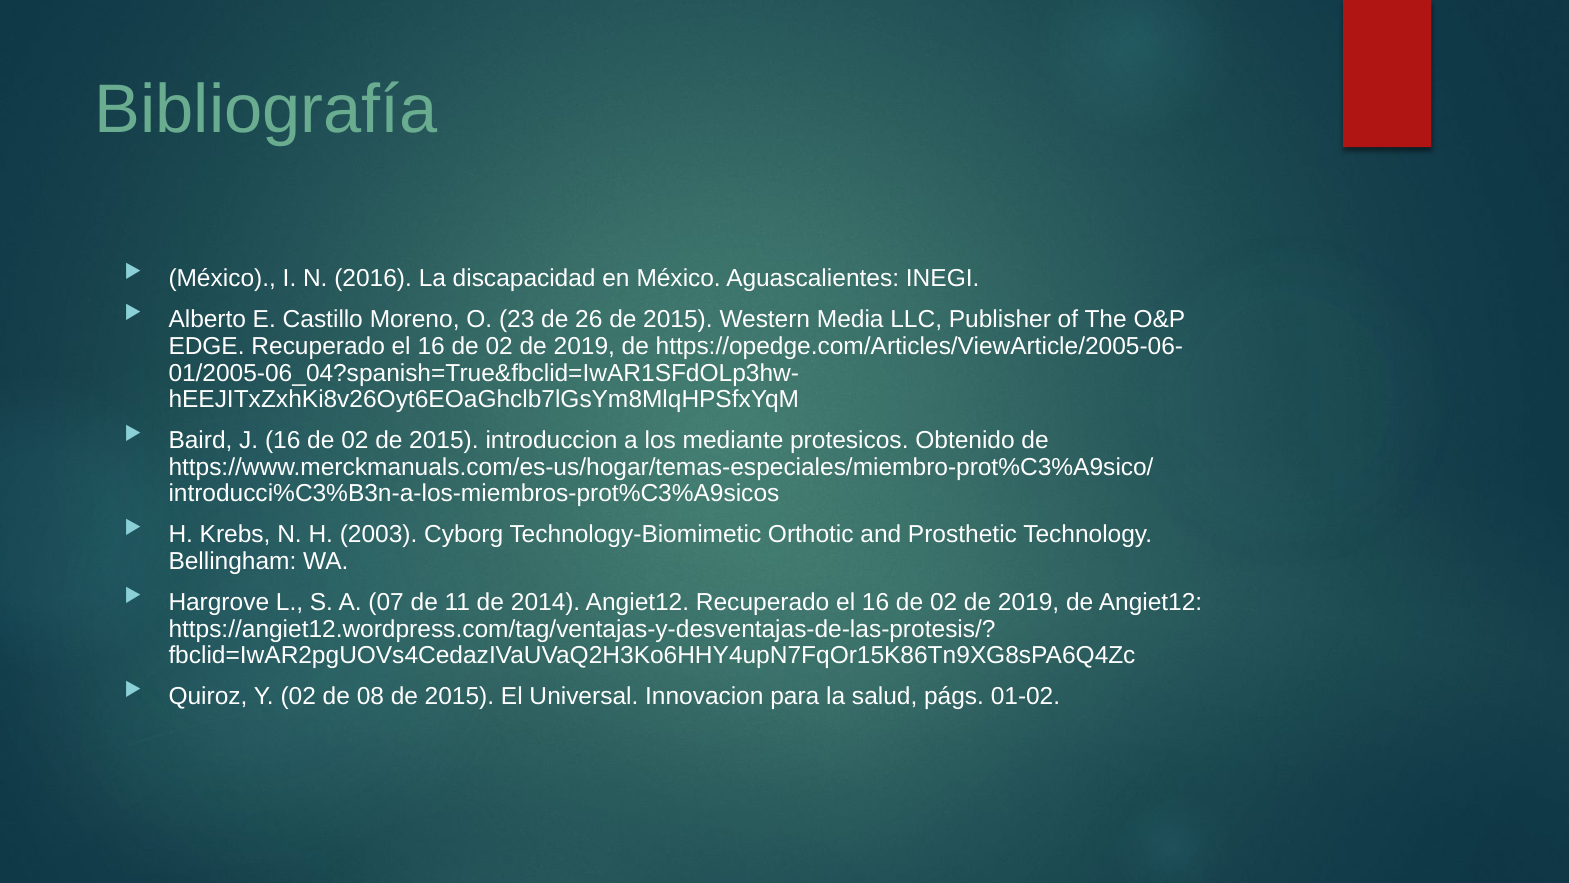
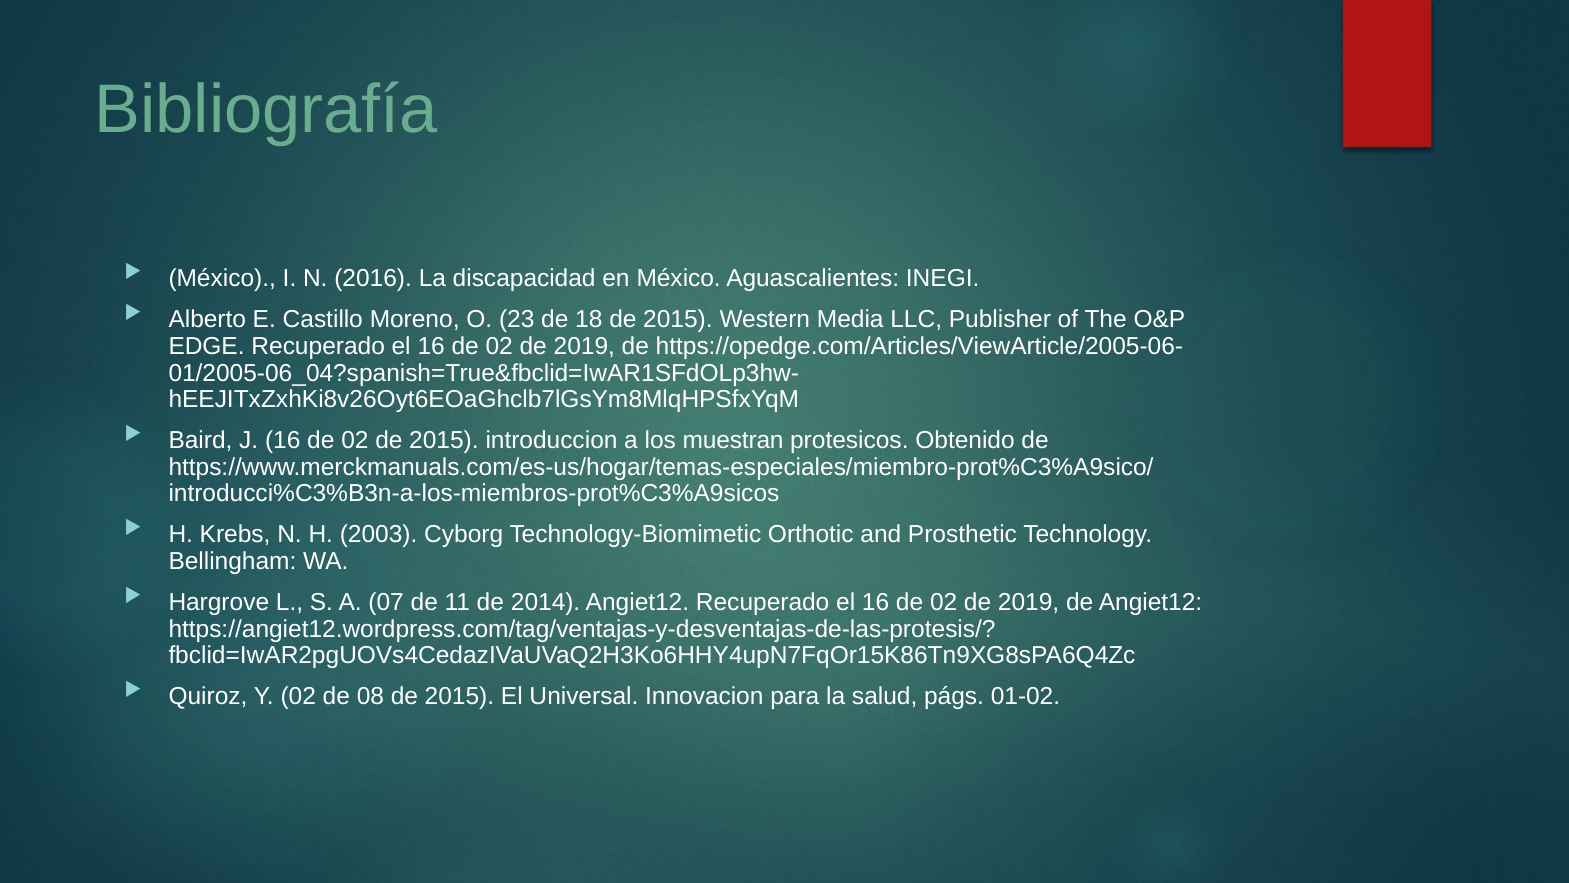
26: 26 -> 18 (589, 320)
mediante: mediante -> muestran (733, 440)
